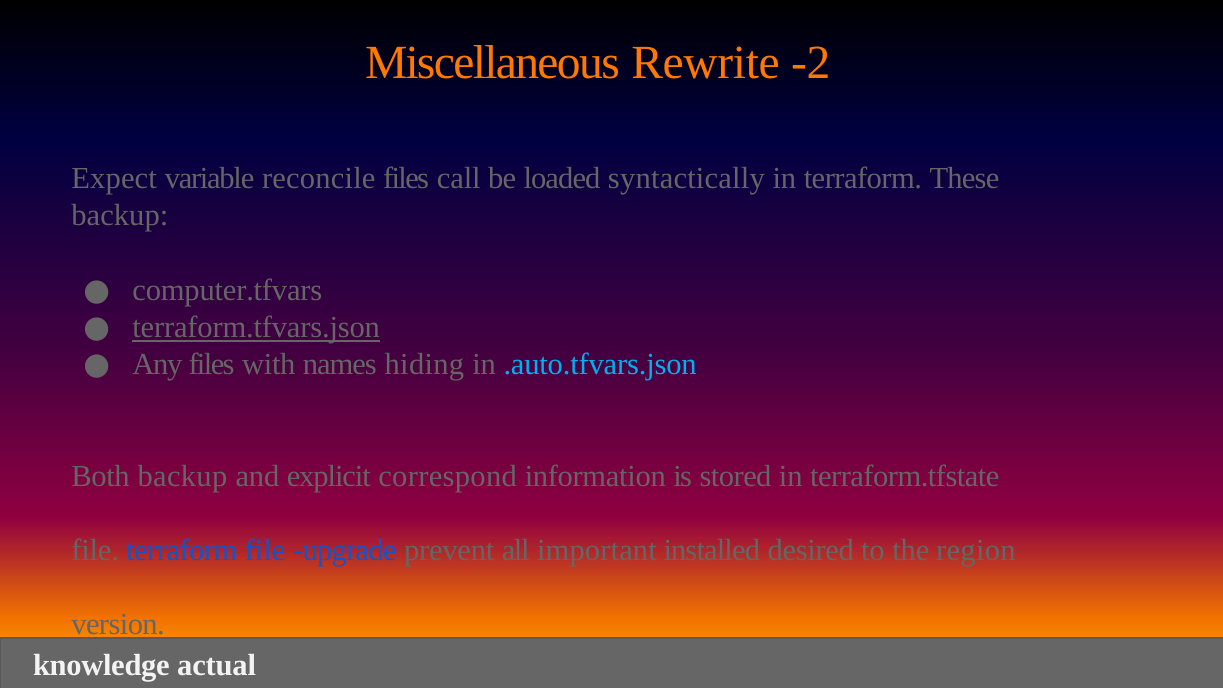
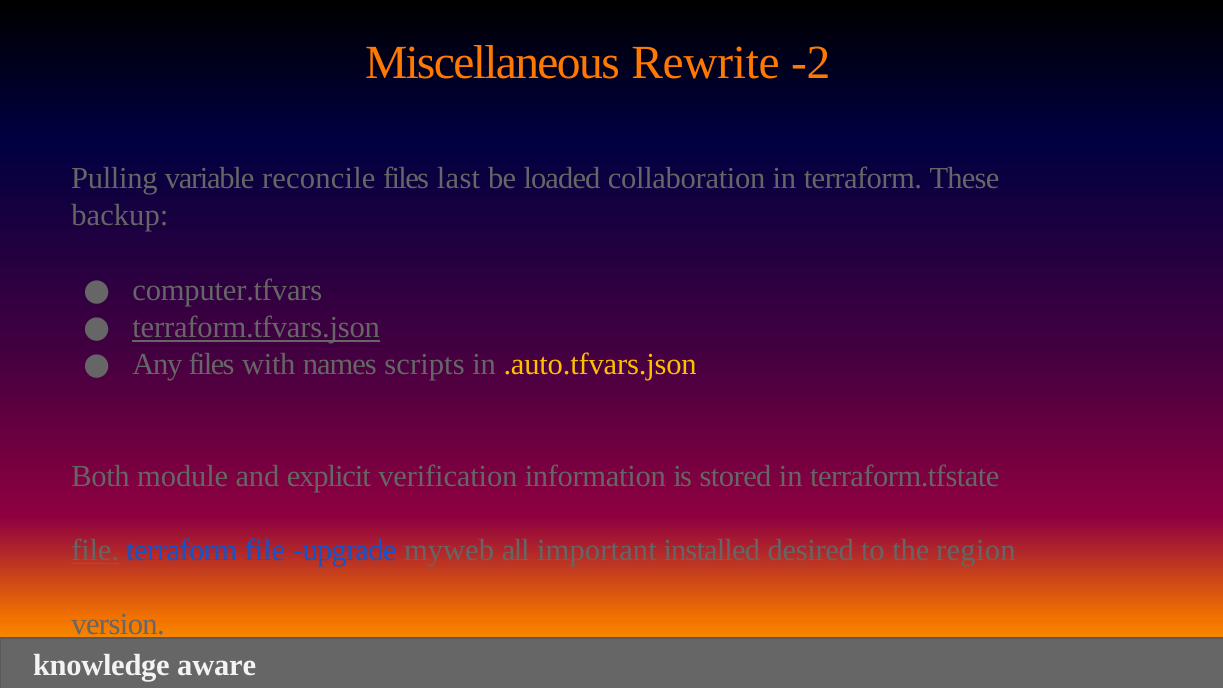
Expect: Expect -> Pulling (114, 178)
call: call -> last (459, 178)
syntactically: syntactically -> collaboration (687, 178)
hiding: hiding -> scripts (425, 364)
.auto.tfvars.json colour: light blue -> yellow (600, 364)
Both backup: backup -> module (183, 477)
correspond: correspond -> verification (448, 477)
file underline: none -> present (95, 550)
prevent: prevent -> myweb (449, 550)
actual: actual -> aware (217, 666)
